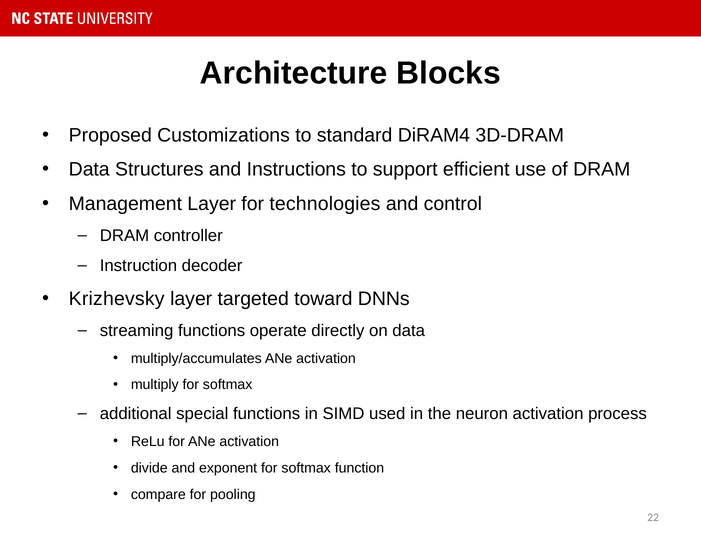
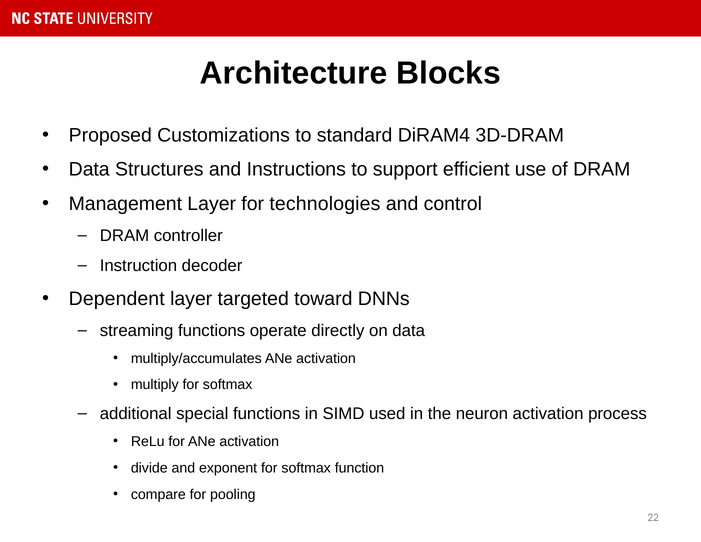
Krizhevsky: Krizhevsky -> Dependent (117, 299)
